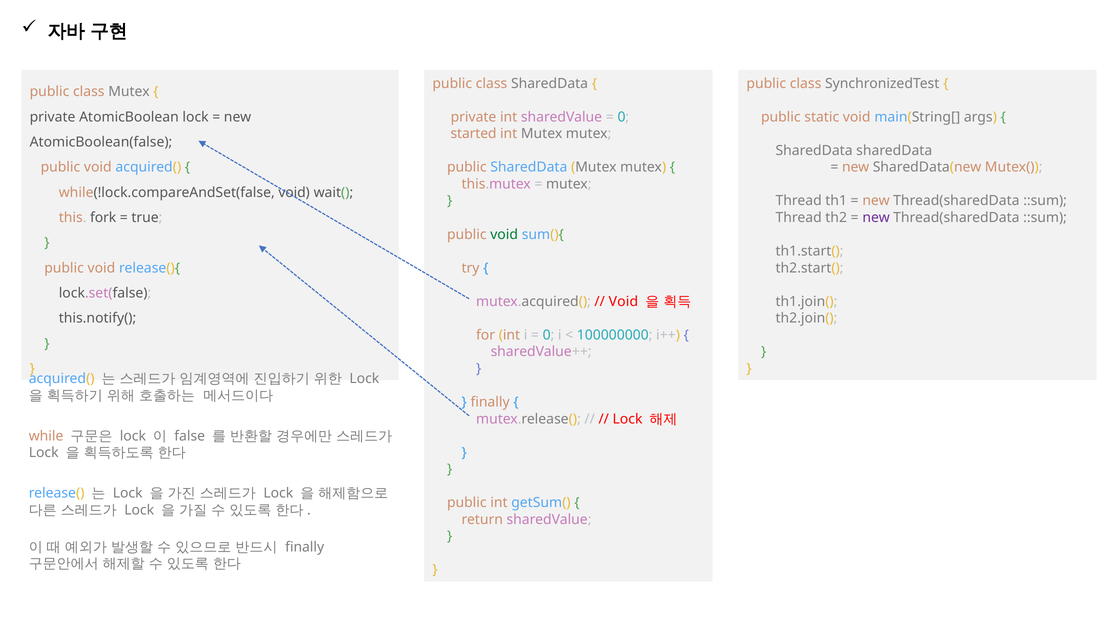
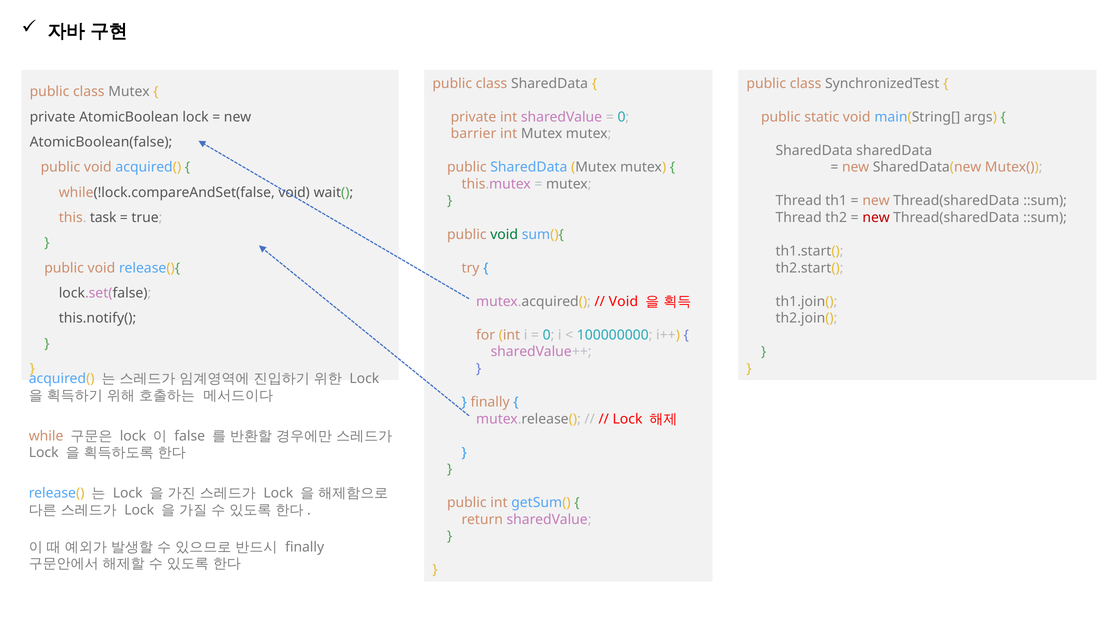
started: started -> barrier (473, 134)
fork: fork -> task (103, 218)
new colour: purple -> red (876, 218)
